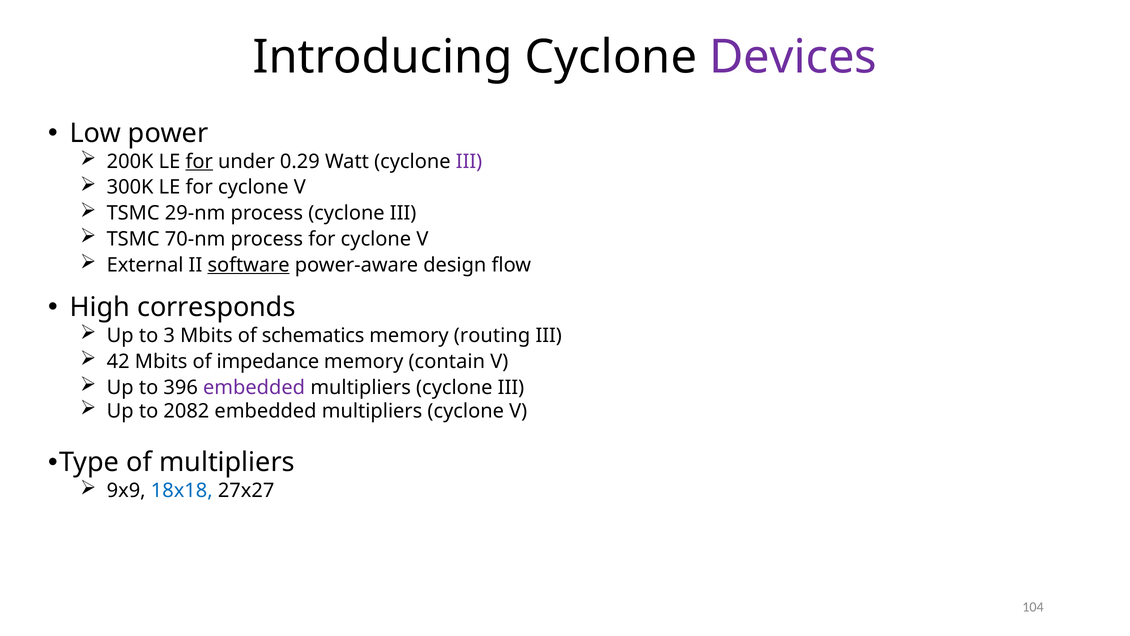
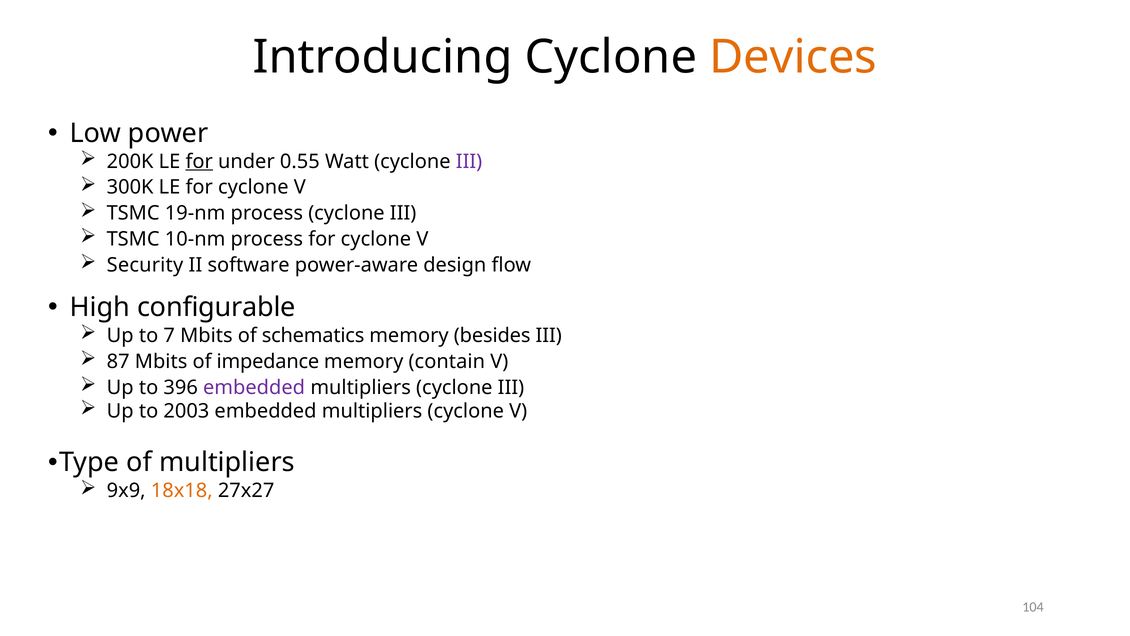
Devices colour: purple -> orange (793, 57)
0.29: 0.29 -> 0.55 (300, 161)
29-nm: 29-nm -> 19-nm (195, 213)
70-nm: 70-nm -> 10-nm (195, 239)
External: External -> Security (145, 265)
software underline: present -> none (249, 265)
corresponds: corresponds -> configurable (216, 307)
3: 3 -> 7 (169, 335)
routing: routing -> besides (492, 335)
42: 42 -> 87 (118, 361)
2082: 2082 -> 2003 (186, 411)
18x18 colour: blue -> orange (182, 491)
